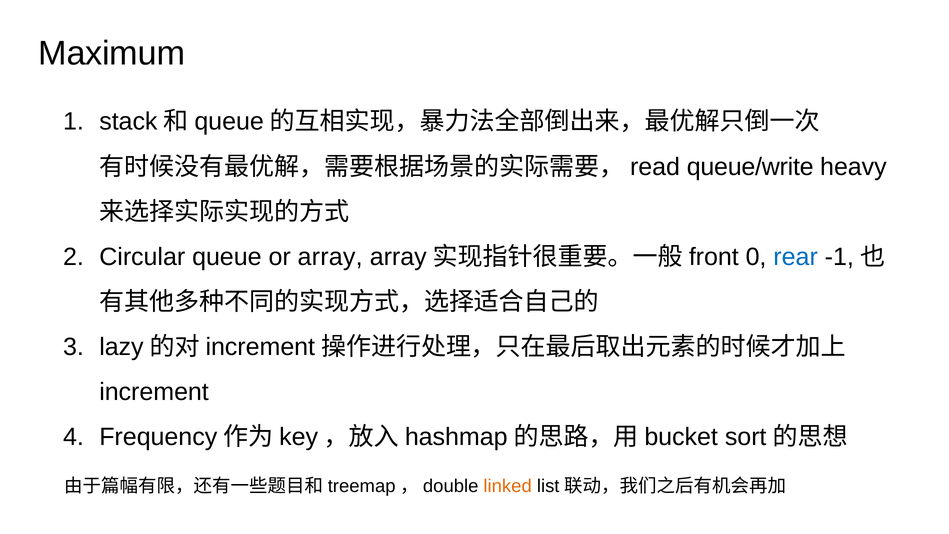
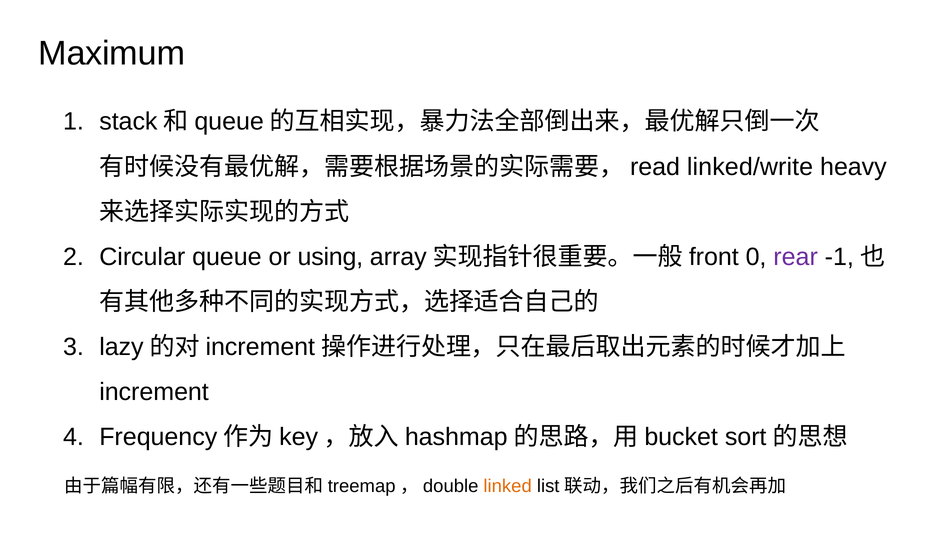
queue/write: queue/write -> linked/write (750, 167)
or array: array -> using (330, 257)
rear colour: blue -> purple (796, 257)
